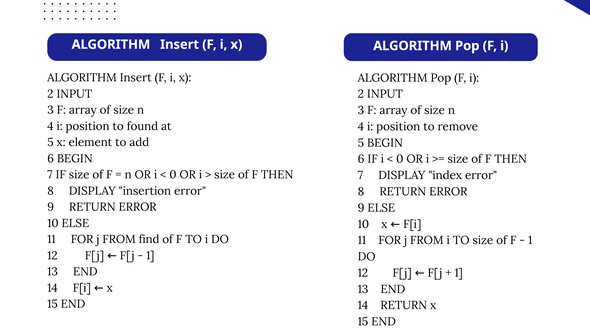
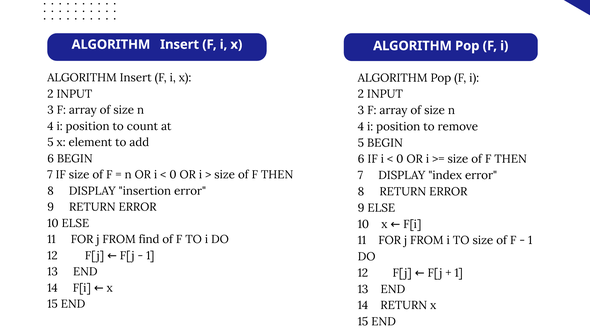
found: found -> count (142, 126)
